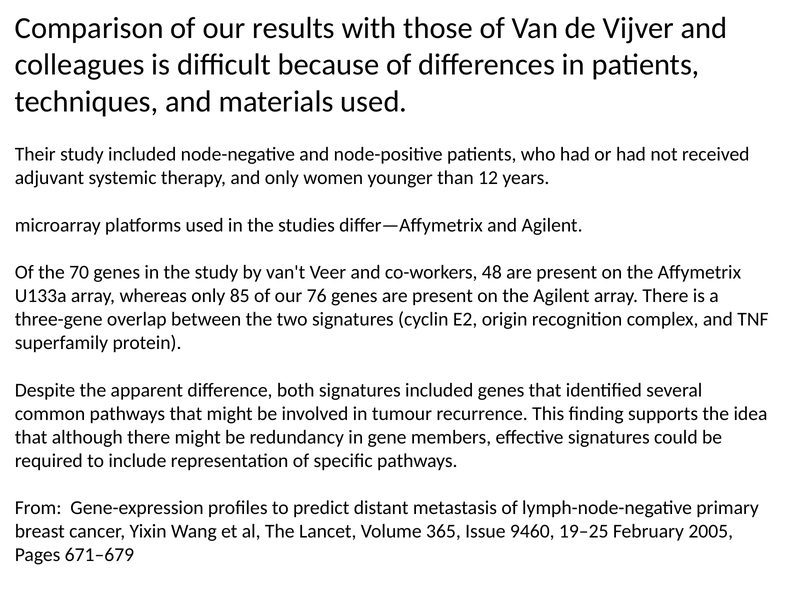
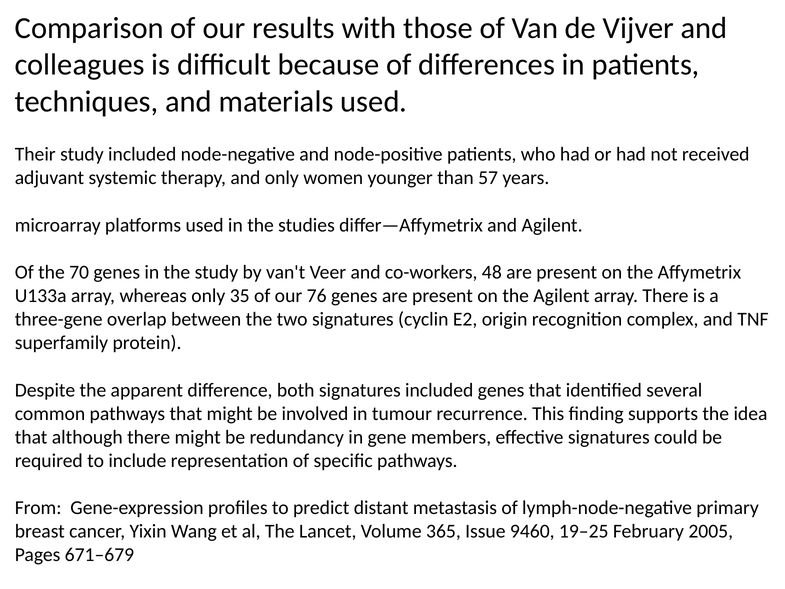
12: 12 -> 57 (488, 178)
85: 85 -> 35 (240, 296)
